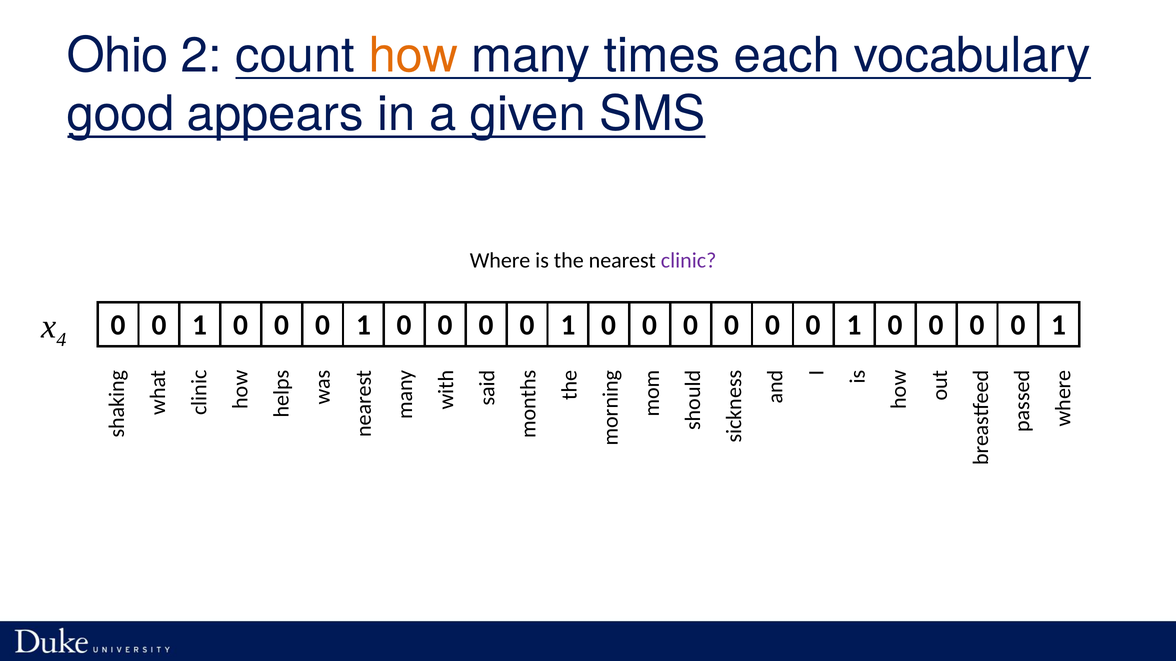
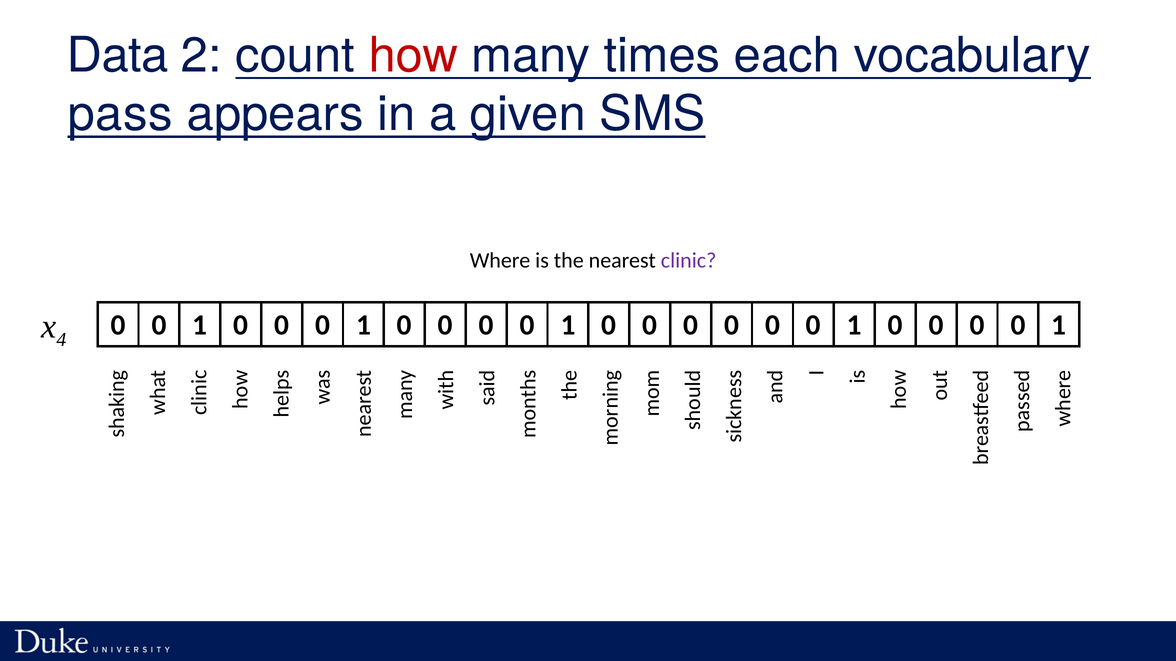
Ohio: Ohio -> Data (118, 56)
how colour: orange -> red (413, 56)
good: good -> pass (120, 114)
